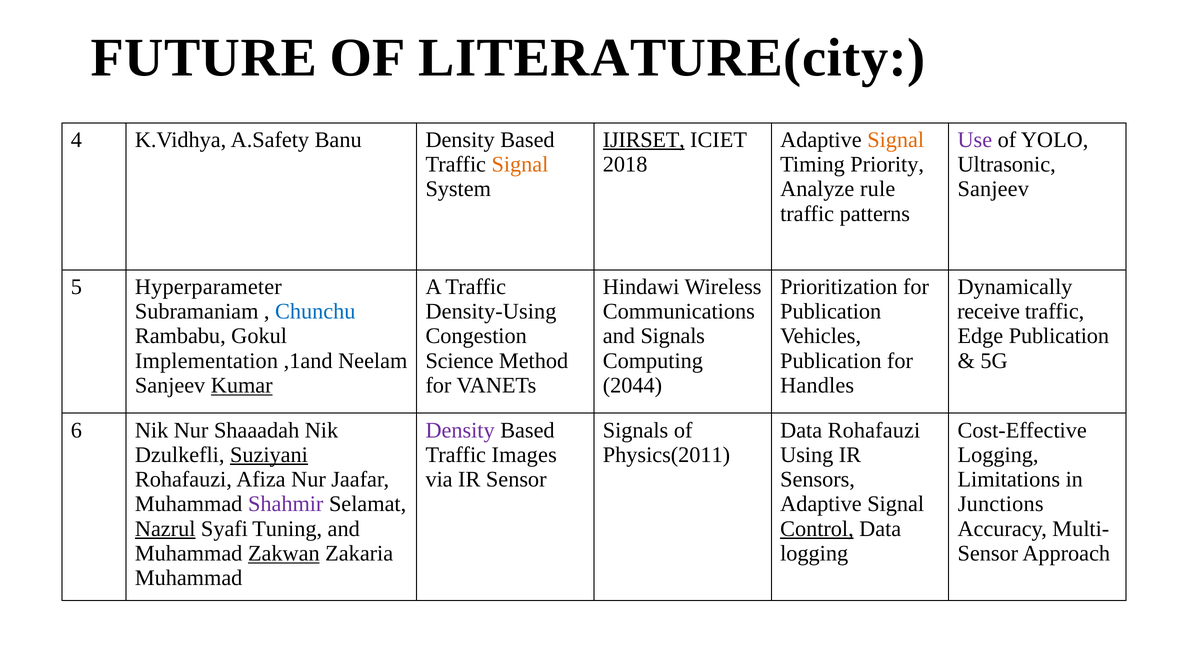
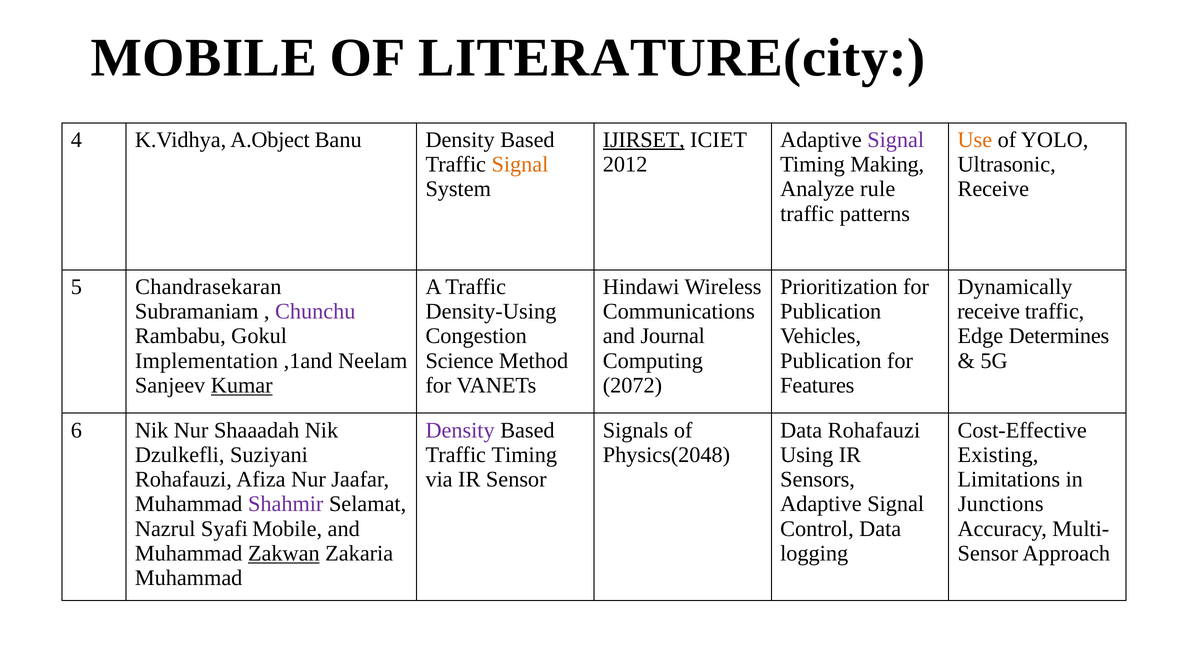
FUTURE: FUTURE -> MOBILE (204, 58)
A.Safety: A.Safety -> A.Object (270, 140)
Signal colour: orange -> purple (896, 140)
Use colour: purple -> orange (975, 140)
2018: 2018 -> 2012 (625, 165)
Priority: Priority -> Making (887, 165)
Sanjeev: Sanjeev -> Receive (993, 189)
Hyperparameter: Hyperparameter -> Chandrasekaran (208, 287)
Chunchu colour: blue -> purple (315, 312)
and Signals: Signals -> Journal (673, 336)
Edge Publication: Publication -> Determines (1059, 336)
2044: 2044 -> 2072 (632, 386)
Handles: Handles -> Features (817, 386)
Suziyani underline: present -> none (269, 455)
Traffic Images: Images -> Timing (524, 455)
Physics(2011: Physics(2011 -> Physics(2048 (667, 455)
Logging: Logging -> Existing (998, 455)
Nazrul underline: present -> none (165, 529)
Syafi Tuning: Tuning -> Mobile (287, 529)
Control underline: present -> none (817, 529)
